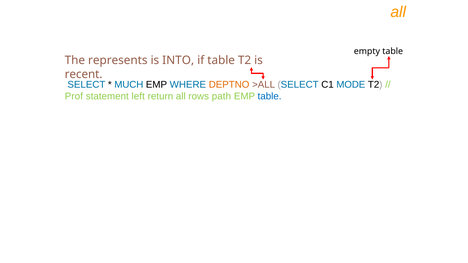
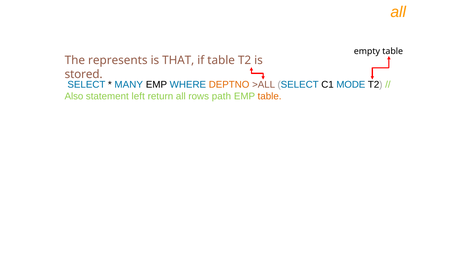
INTO: INTO -> THAT (178, 60)
recent: recent -> stored (84, 74)
MUCH: MUCH -> MANY (129, 85)
Prof: Prof -> Also (74, 97)
table colour: blue -> orange (270, 97)
